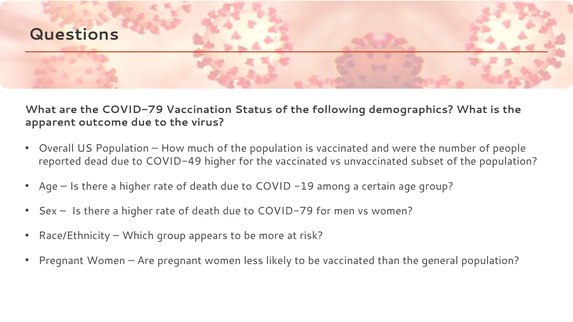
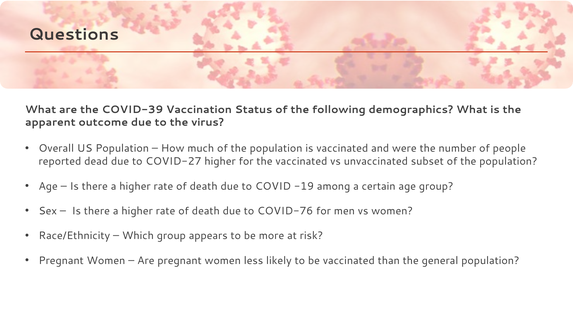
the COVID-79: COVID-79 -> COVID-39 (132, 110)
COVID-49: COVID-49 -> COVID-27 (173, 161)
to COVID-79: COVID-79 -> COVID-76 (285, 211)
